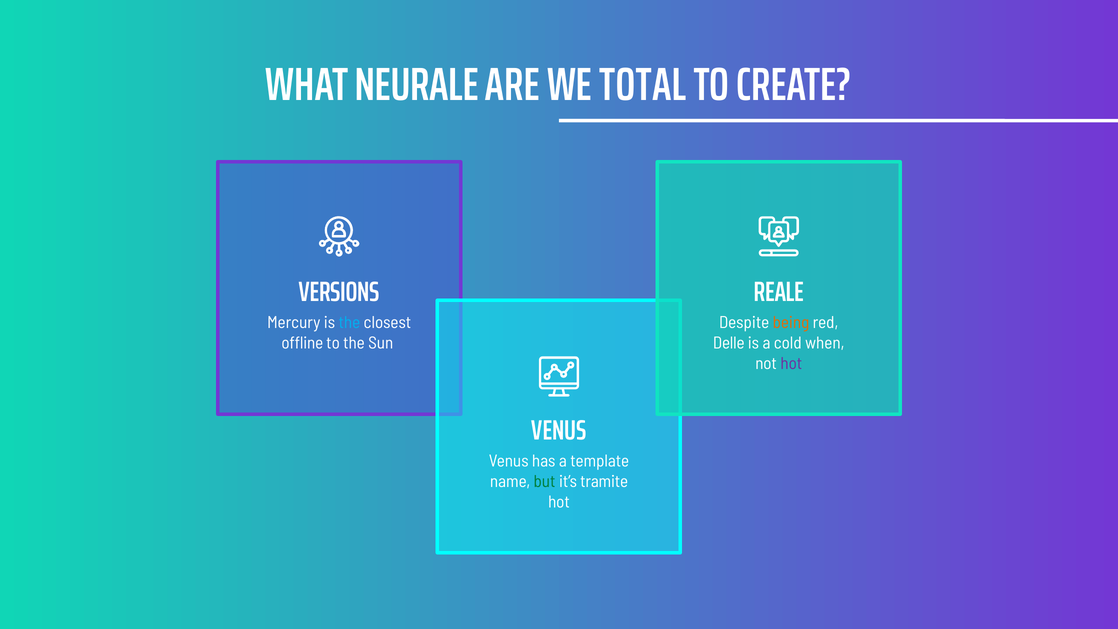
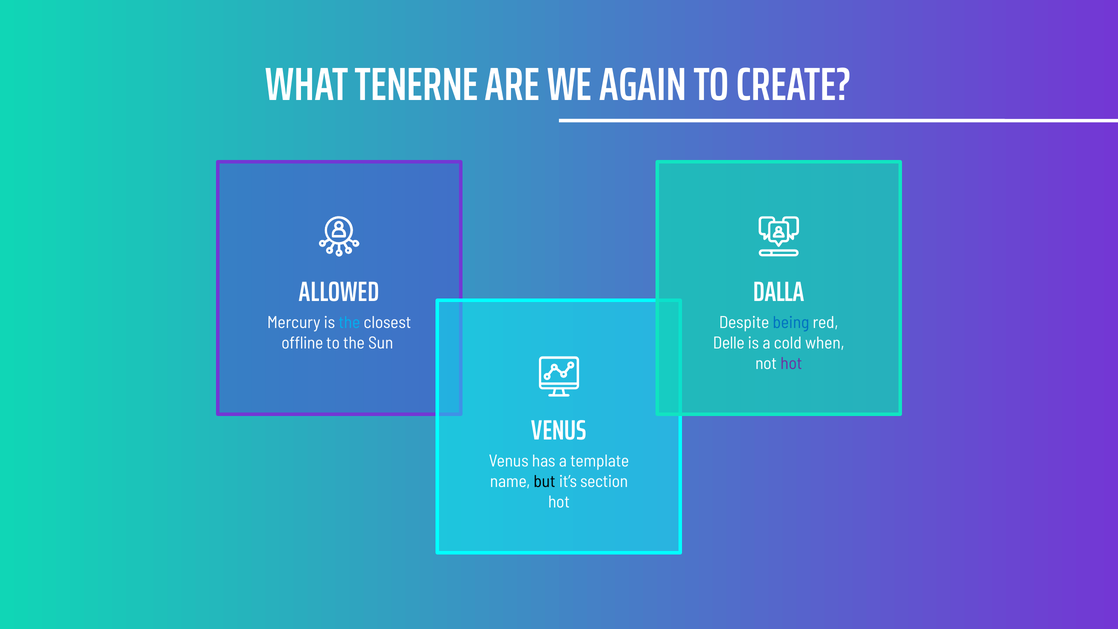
NEURALE: NEURALE -> TENERNE (417, 85)
TOTAL: TOTAL -> AGAIN (643, 85)
VERSIONS: VERSIONS -> ALLOWED (339, 292)
REALE: REALE -> DALLA (779, 292)
being colour: orange -> blue (791, 323)
but colour: green -> black (545, 482)
tramite: tramite -> section (604, 482)
